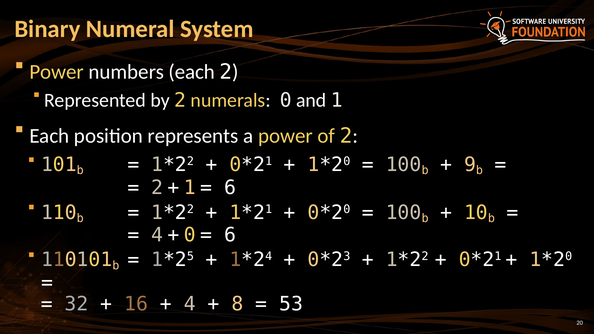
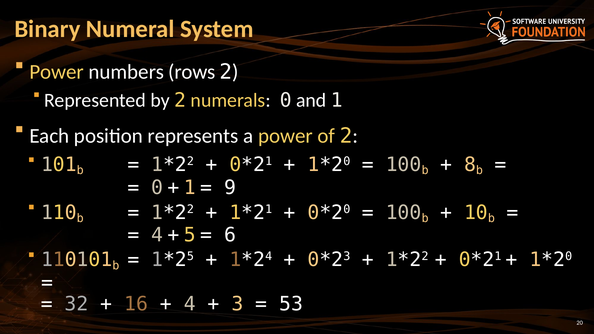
numbers each: each -> rows (192, 72)
9: 9 -> 8 (470, 165)
2: 2 -> 0 (157, 188)
6: 6 -> 9 (230, 188)
0: 0 -> 5 (190, 235)
8: 8 -> 3 (237, 304)
